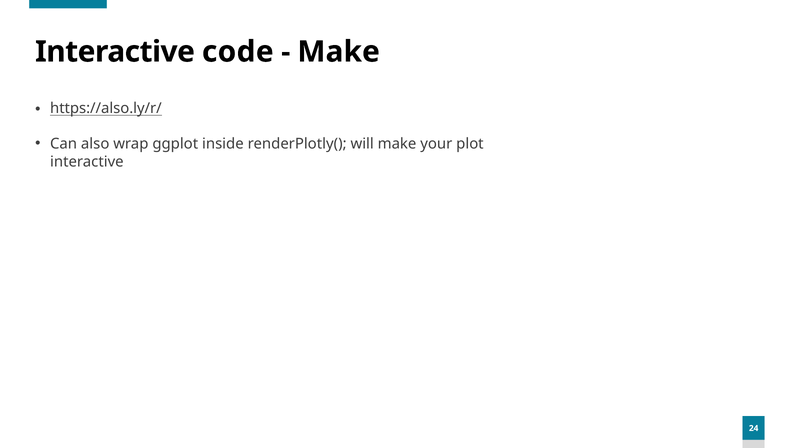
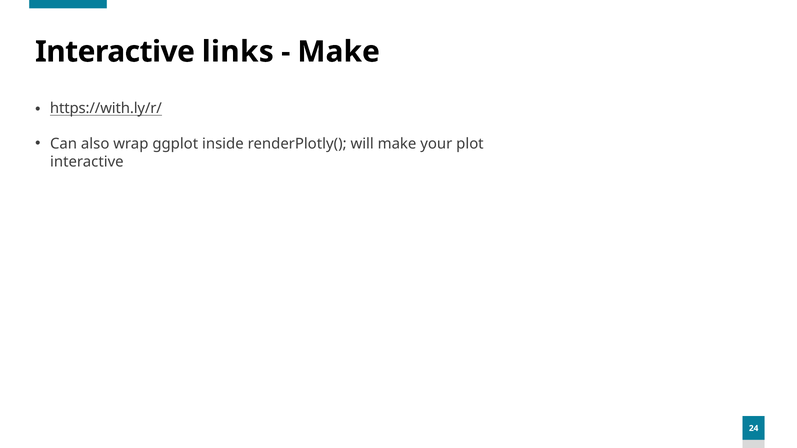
code: code -> links (238, 52)
https://also.ly/r/: https://also.ly/r/ -> https://with.ly/r/ (106, 109)
